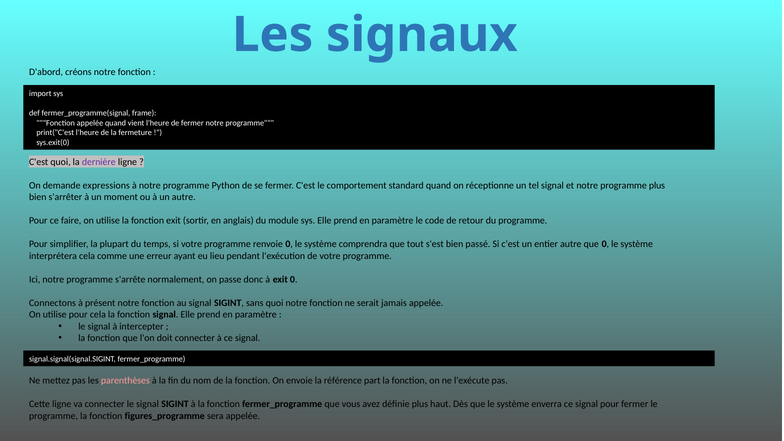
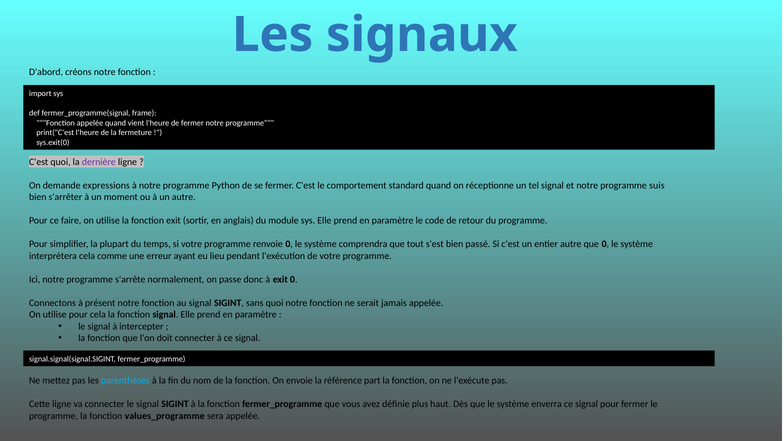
programme plus: plus -> suis (657, 185)
parenthèses colour: pink -> light blue (125, 380)
figures_programme: figures_programme -> values_programme (165, 416)
